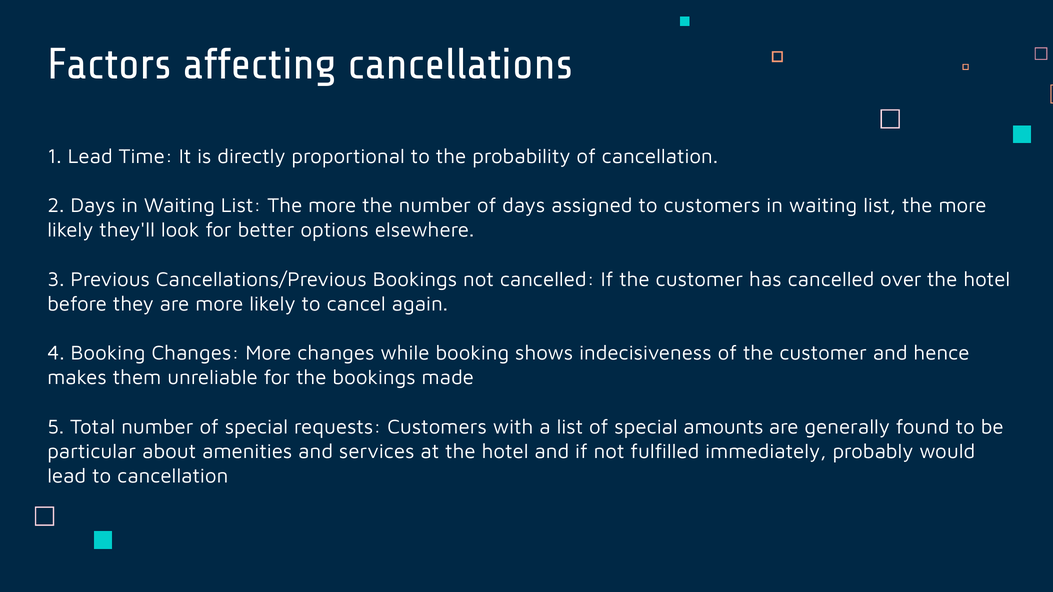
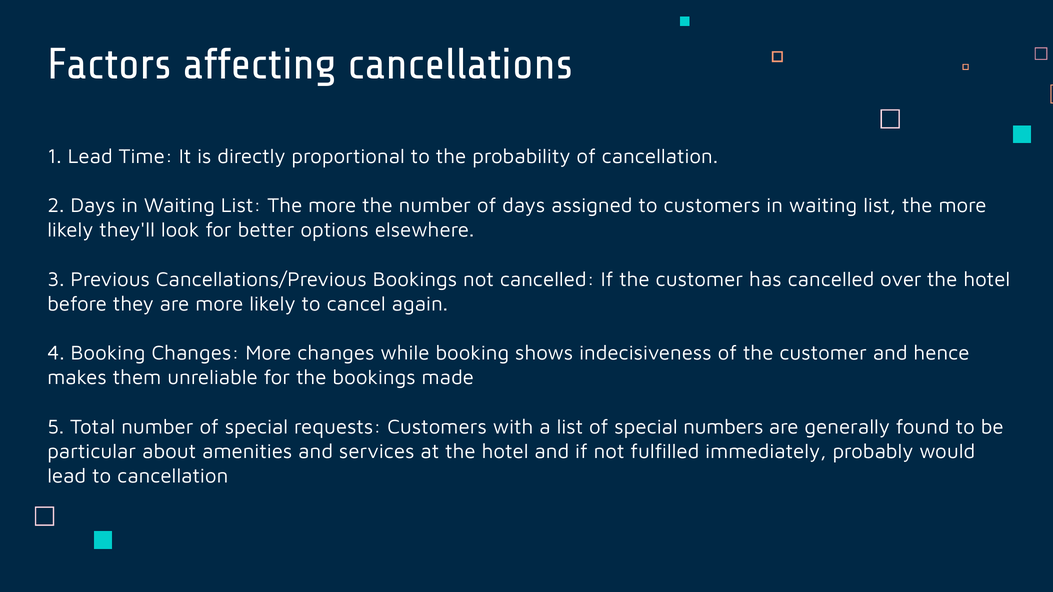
amounts: amounts -> numbers (723, 427)
